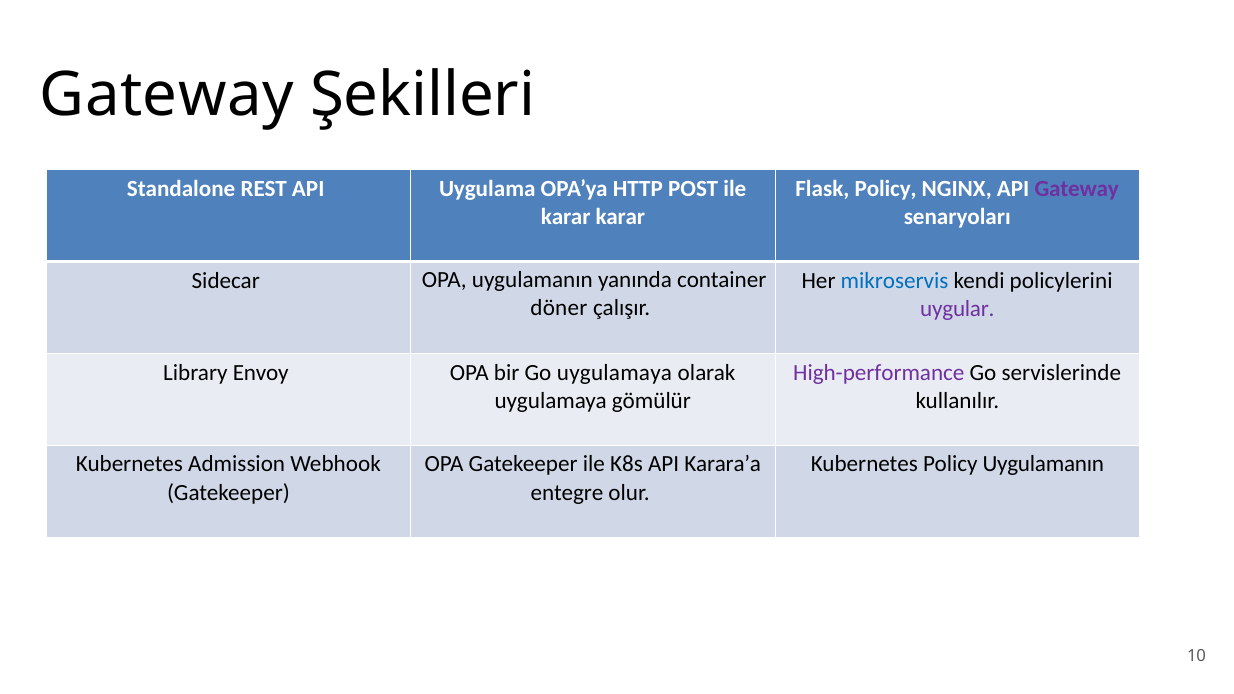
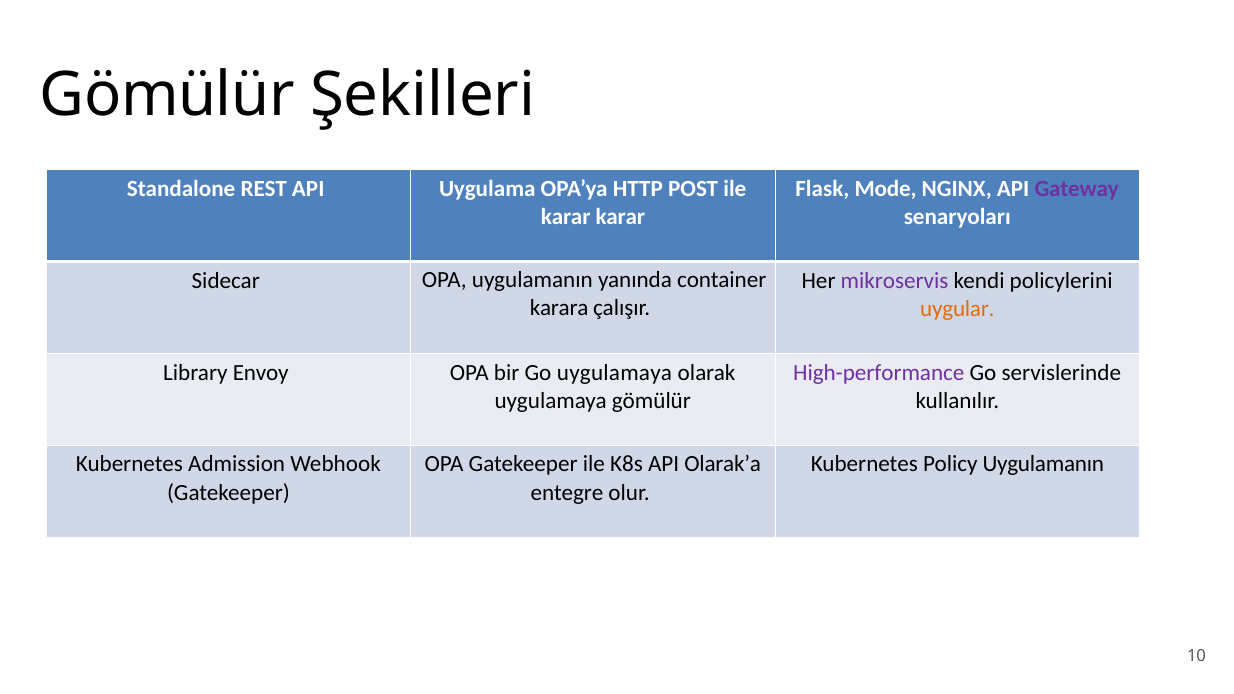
Gateway: Gateway -> Gömülür (167, 95)
Flask Policy: Policy -> Mode (886, 189)
mikroservis colour: blue -> purple (895, 281)
döner: döner -> karara (559, 308)
uygular colour: purple -> orange (957, 309)
Karara’a: Karara’a -> Olarak’a (723, 464)
